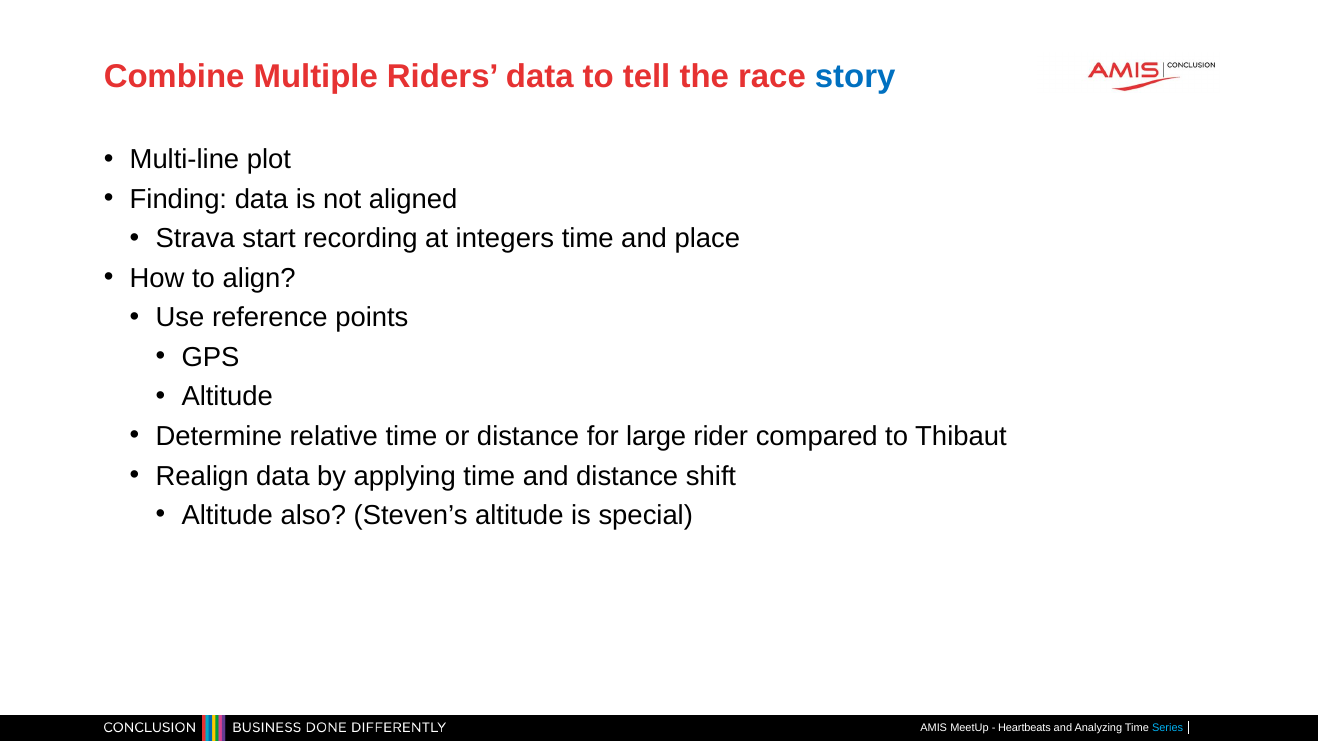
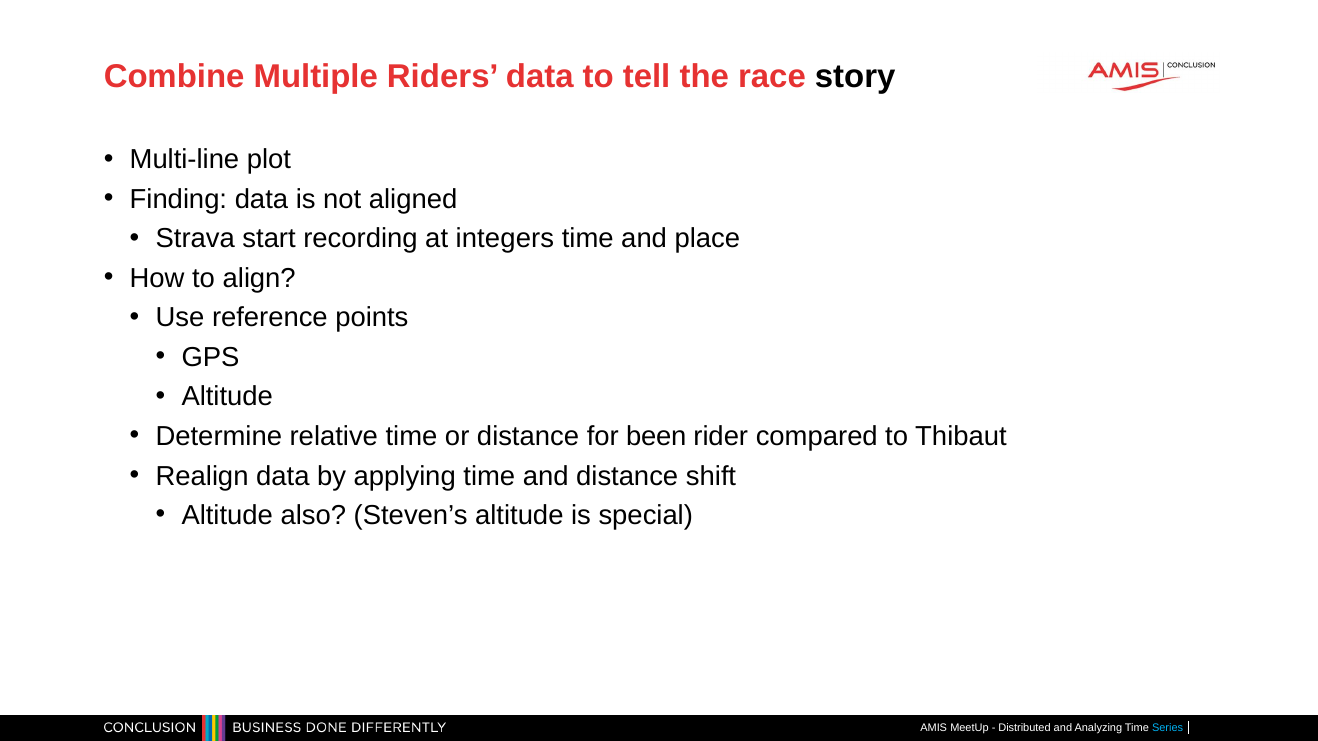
story colour: blue -> black (855, 77)
large: large -> been (656, 437)
Heartbeats: Heartbeats -> Distributed (1025, 729)
